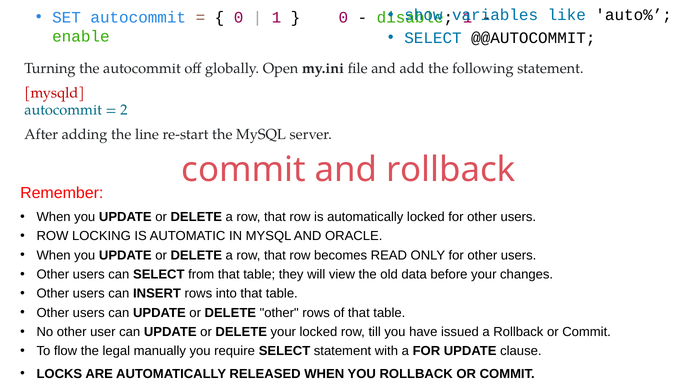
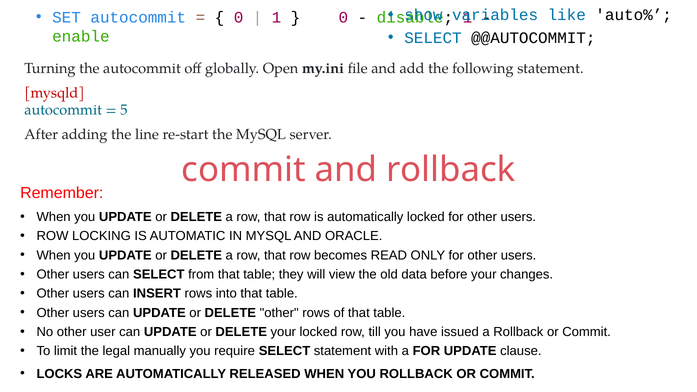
2: 2 -> 5 (124, 110)
flow: flow -> limit (66, 351)
